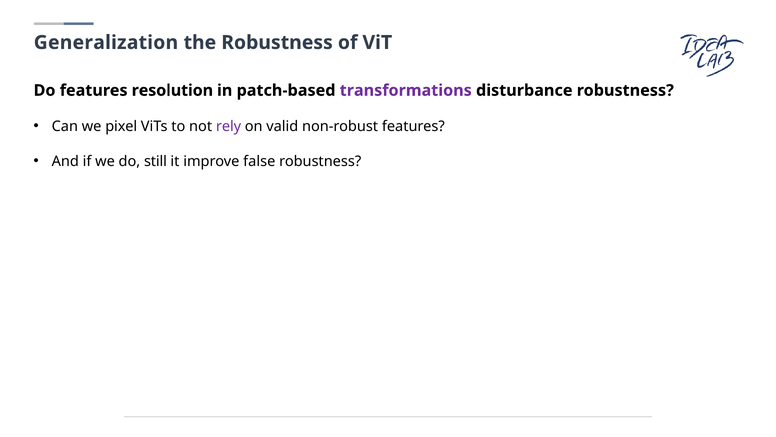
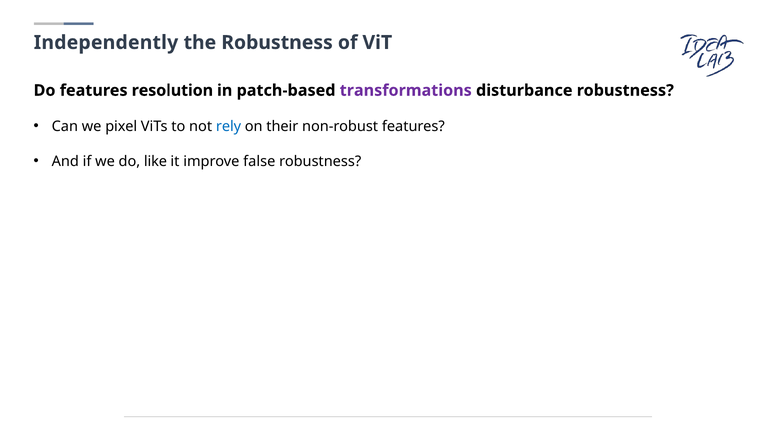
Generalization: Generalization -> Independently (106, 43)
rely colour: purple -> blue (229, 126)
valid: valid -> their (282, 126)
still: still -> like (155, 161)
